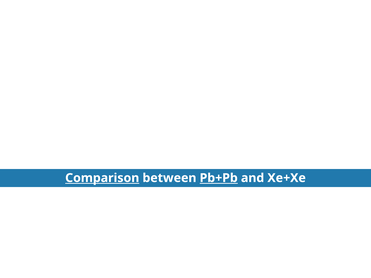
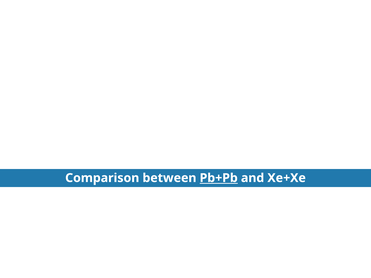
Comparison underline: present -> none (102, 178)
